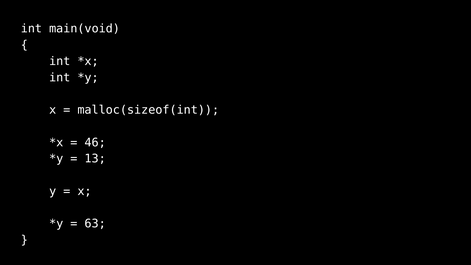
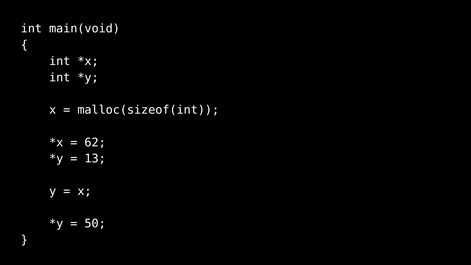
46: 46 -> 62 (95, 142)
63: 63 -> 50 (95, 224)
